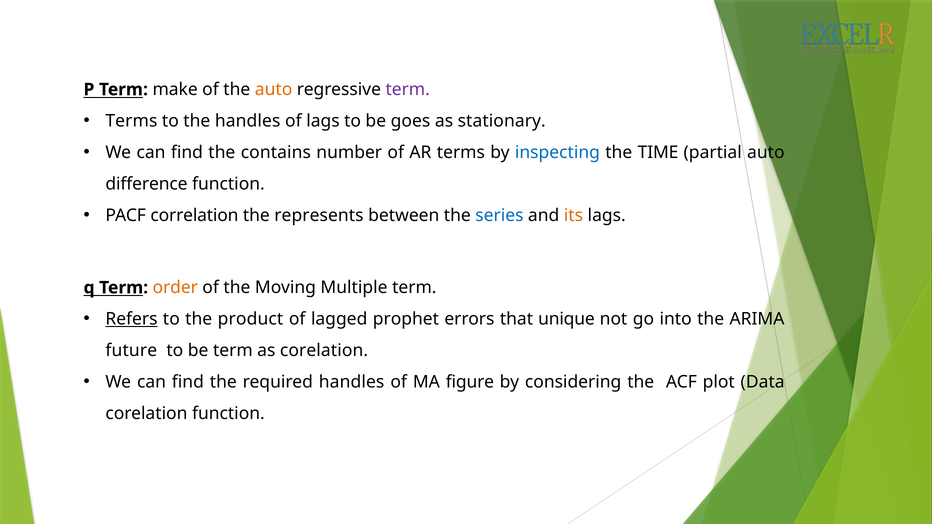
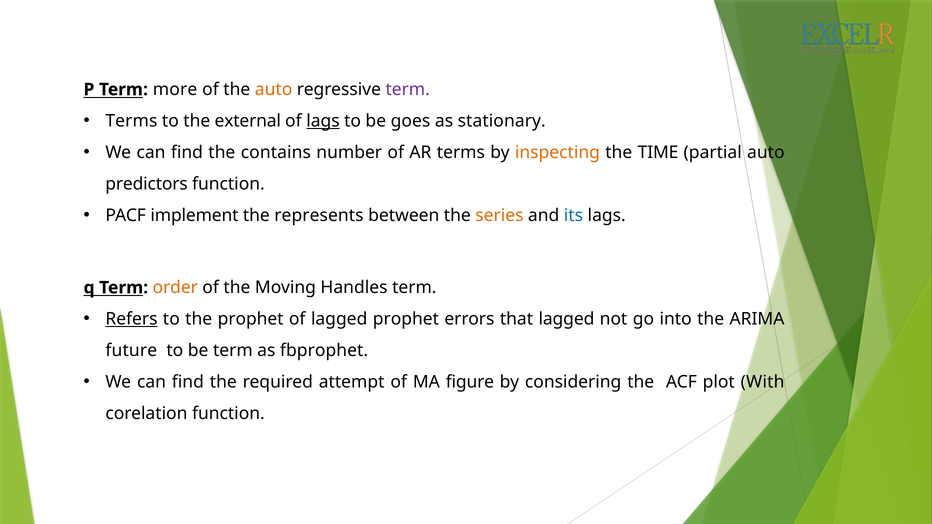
make: make -> more (175, 90)
the handles: handles -> external (248, 121)
lags underline: none -> present (323, 121)
inspecting colour: blue -> orange (557, 152)
difference: difference -> predictors (147, 184)
correlation: correlation -> implement (194, 215)
series colour: blue -> orange (499, 215)
its colour: orange -> blue (573, 215)
Multiple: Multiple -> Handles (354, 288)
the product: product -> prophet (251, 319)
that unique: unique -> lagged (566, 319)
as corelation: corelation -> fbprophet (324, 351)
required handles: handles -> attempt (352, 382)
Data: Data -> With (763, 382)
